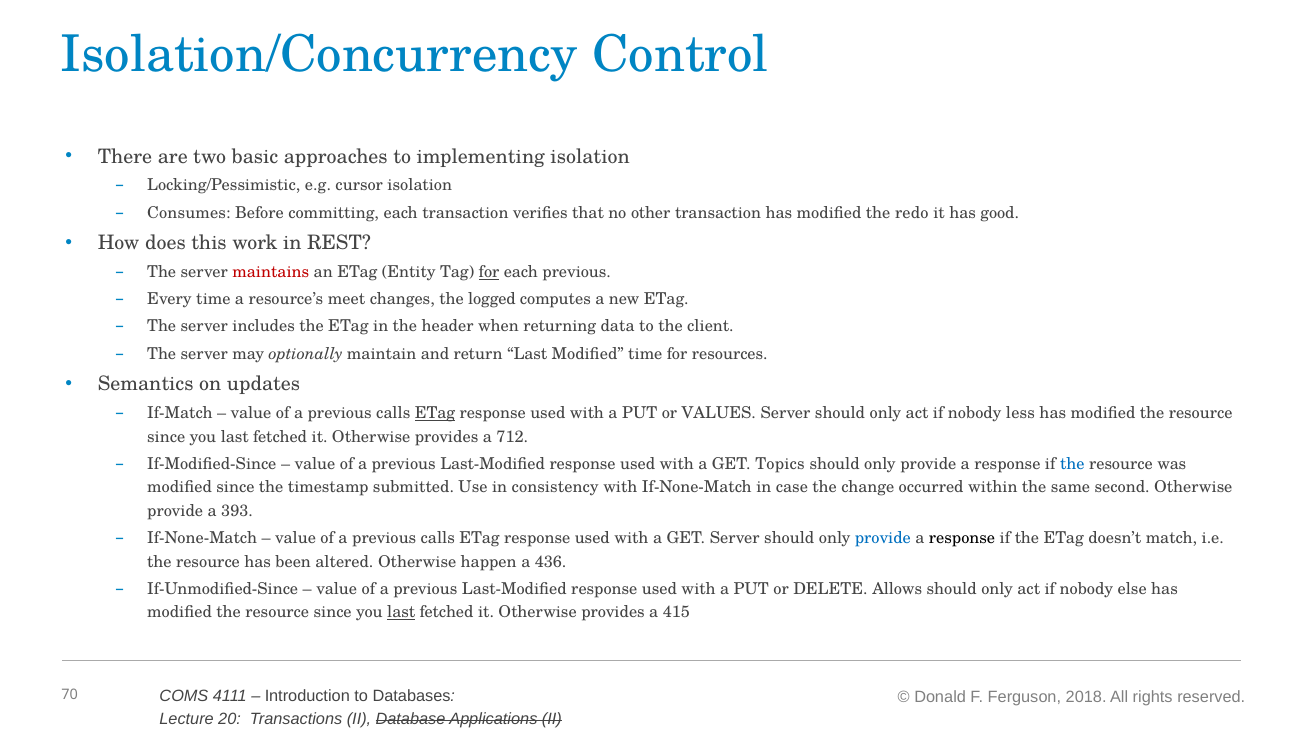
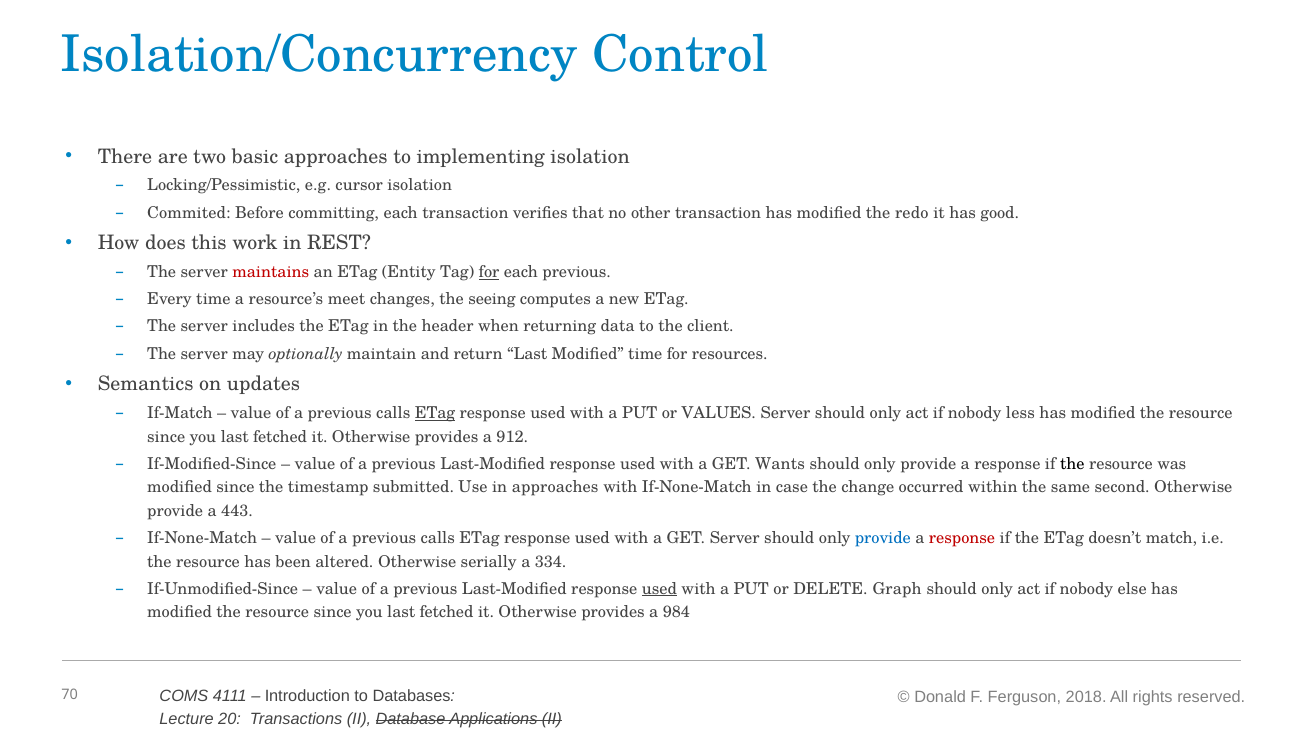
Consumes: Consumes -> Commited (189, 213)
logged: logged -> seeing (492, 299)
712: 712 -> 912 (512, 437)
Topics: Topics -> Wants (780, 464)
the colour: blue -> black (1072, 464)
in consistency: consistency -> approaches (555, 488)
393: 393 -> 443 (237, 511)
response colour: black -> red (962, 538)
happen: happen -> serially (489, 562)
436: 436 -> 334 (551, 562)
used underline: none -> present (659, 589)
Allows: Allows -> Graph (897, 589)
last underline: present -> none (401, 613)
415: 415 -> 984 (676, 613)
